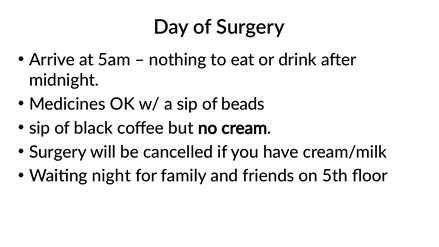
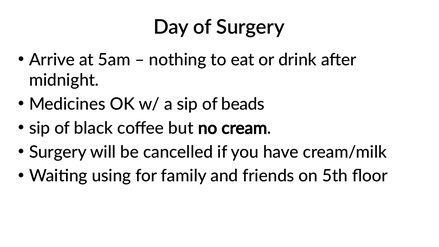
night: night -> using (111, 176)
